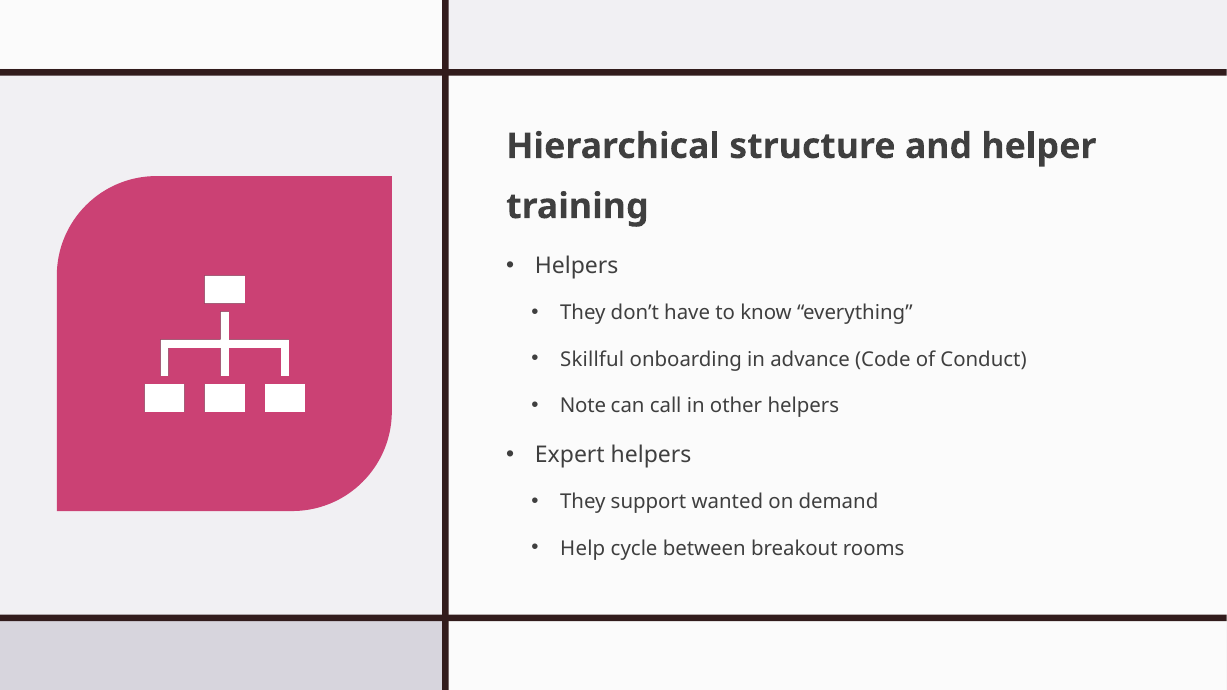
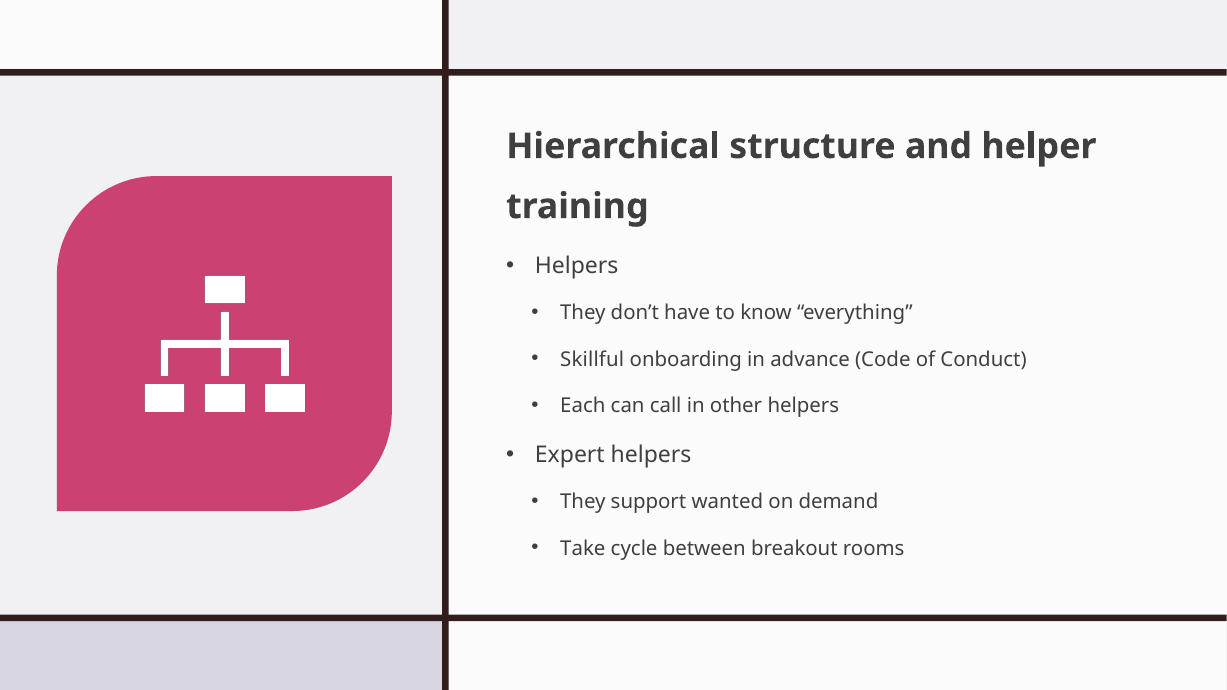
Note: Note -> Each (583, 406)
Help: Help -> Take (583, 548)
